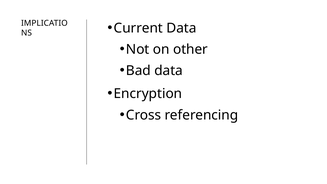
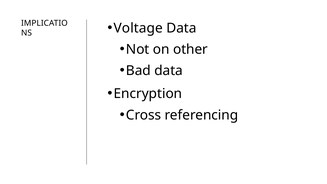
Current: Current -> Voltage (138, 28)
